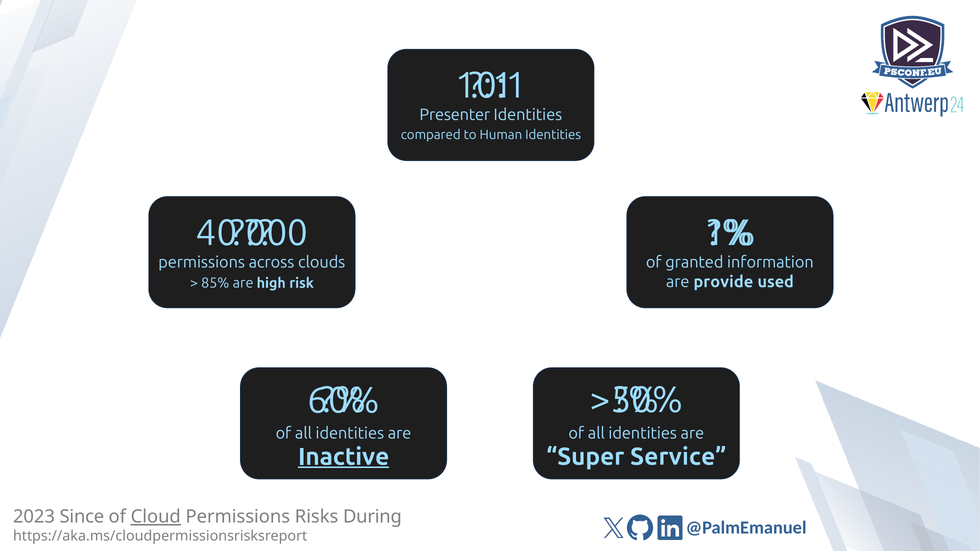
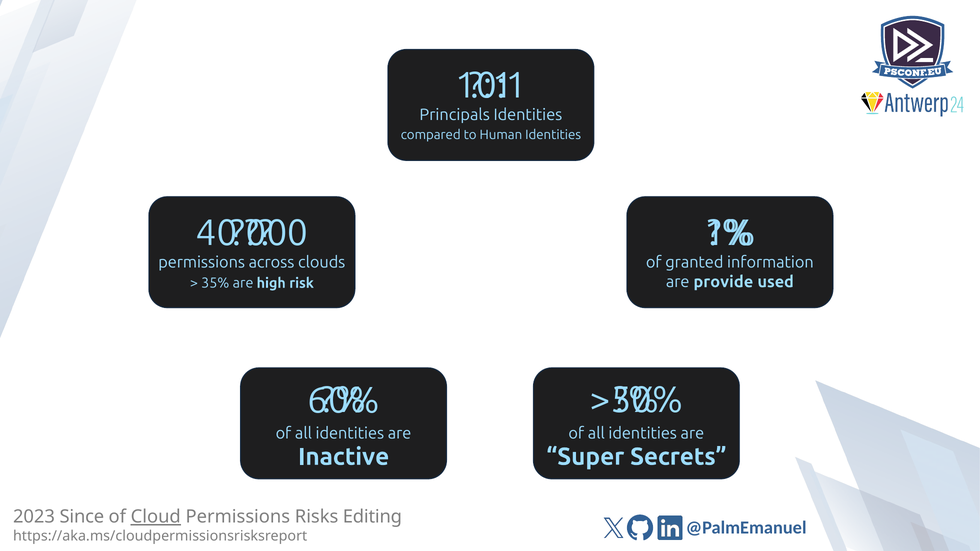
Presenter: Presenter -> Principals (455, 115)
85%: 85% -> 35% (215, 283)
Service: Service -> Secrets (678, 457)
Inactive underline: present -> none (344, 457)
During: During -> Editing (372, 517)
